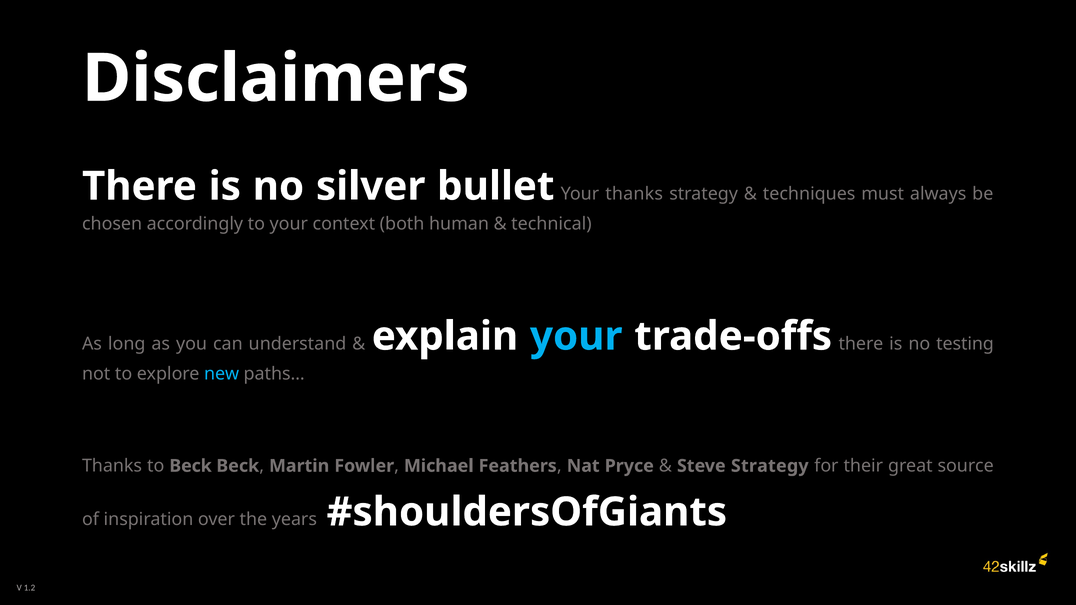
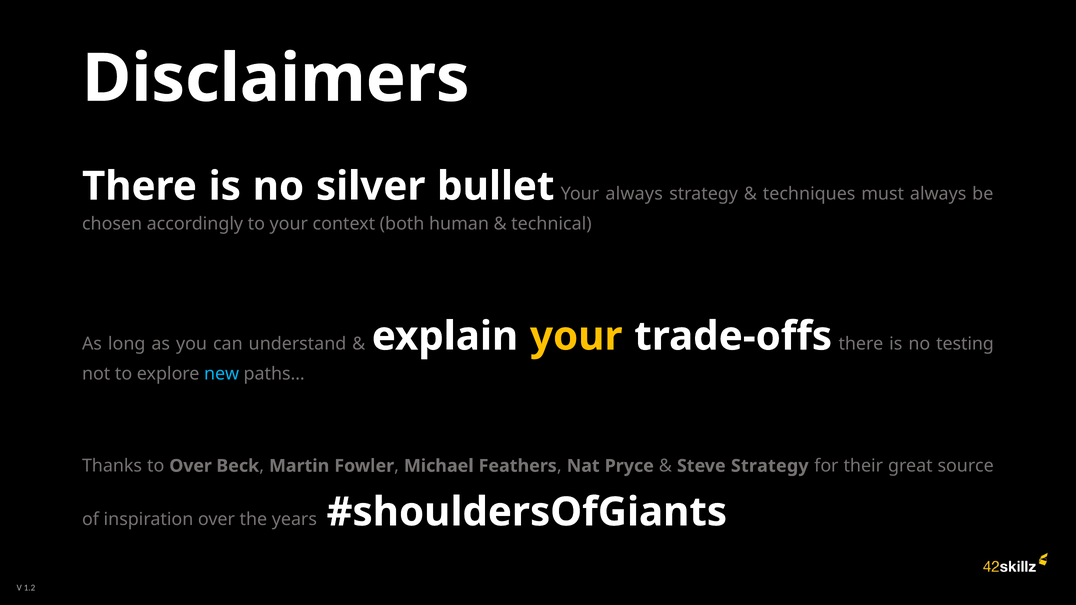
Your thanks: thanks -> always (634, 194)
your colour: light blue -> yellow (576, 336)
to Beck: Beck -> Over (191, 466)
